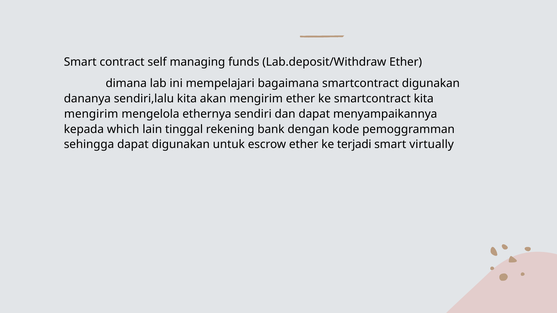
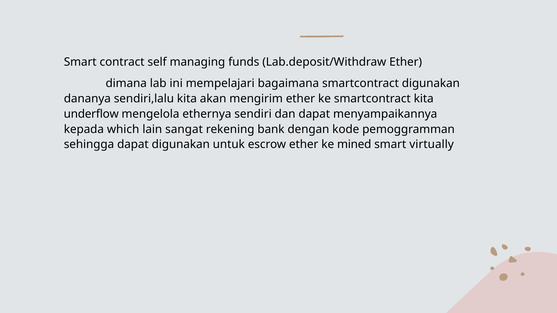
mengirim: mengirim -> underflow (91, 114)
tinggal: tinggal -> sangat (184, 129)
terjadi: terjadi -> mined (354, 145)
